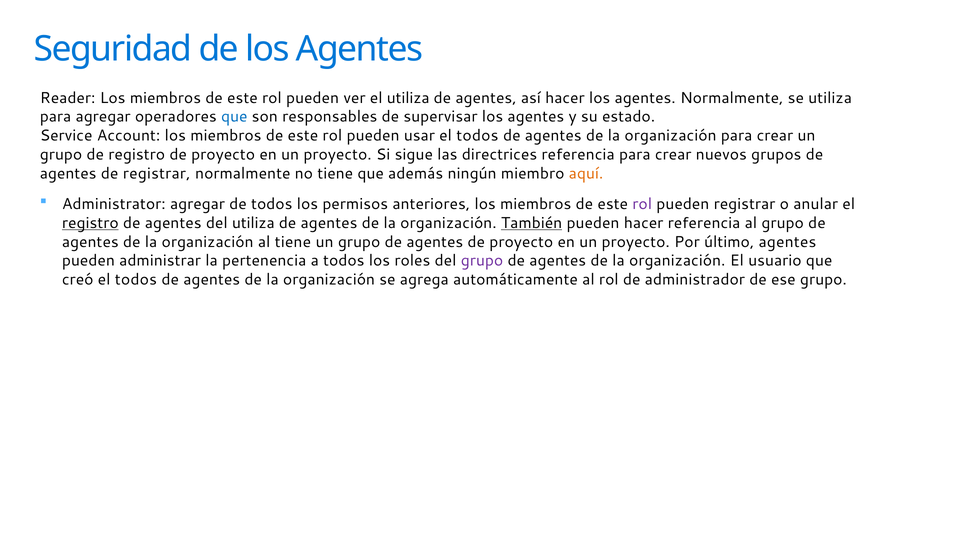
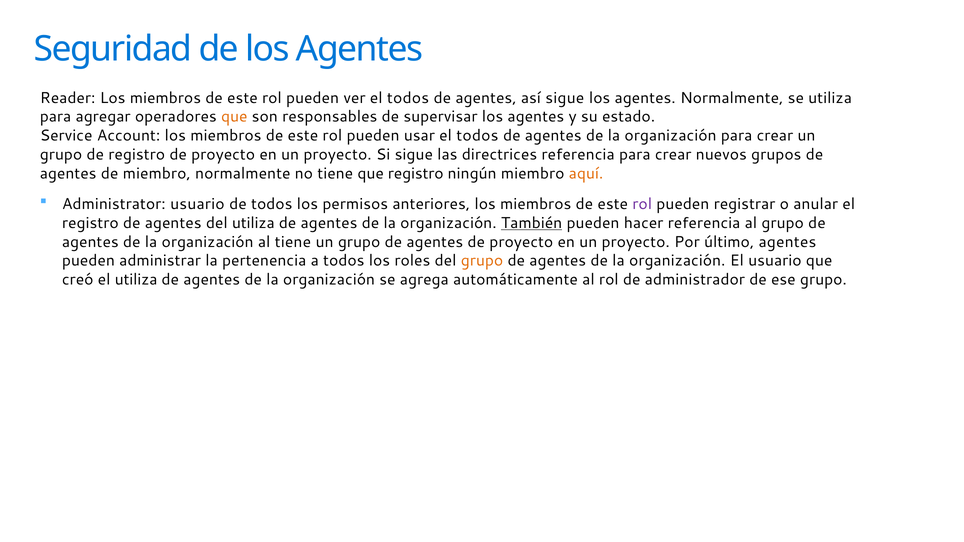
ver el utiliza: utiliza -> todos (408, 98)
así hacer: hacer -> sigue (565, 98)
que colour: blue -> orange (234, 117)
de registrar: registrar -> miembro (157, 173)
que además: además -> registro (416, 173)
Administrator agregar: agregar -> usuario (197, 204)
registro underline: present -> none (90, 223)
grupo colour: purple -> orange (482, 261)
creó el todos: todos -> utiliza (136, 280)
